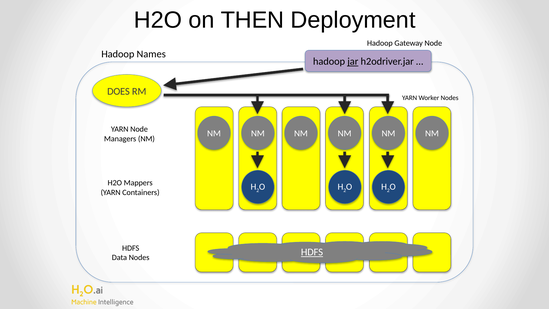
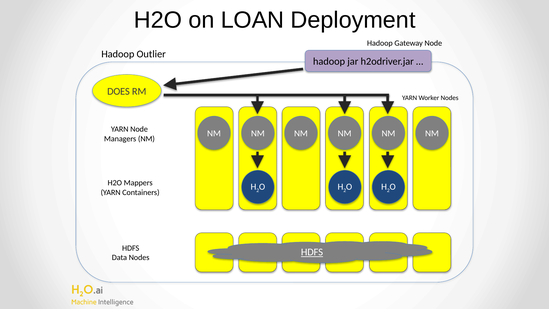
THEN: THEN -> LOAN (252, 20)
Names: Names -> Outlier (151, 54)
jar underline: present -> none (353, 62)
